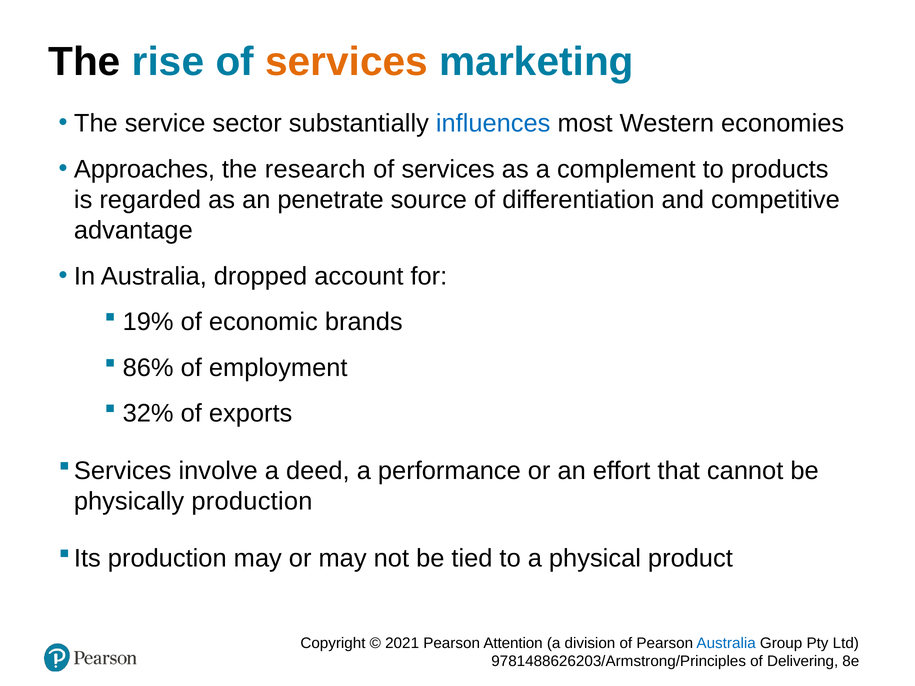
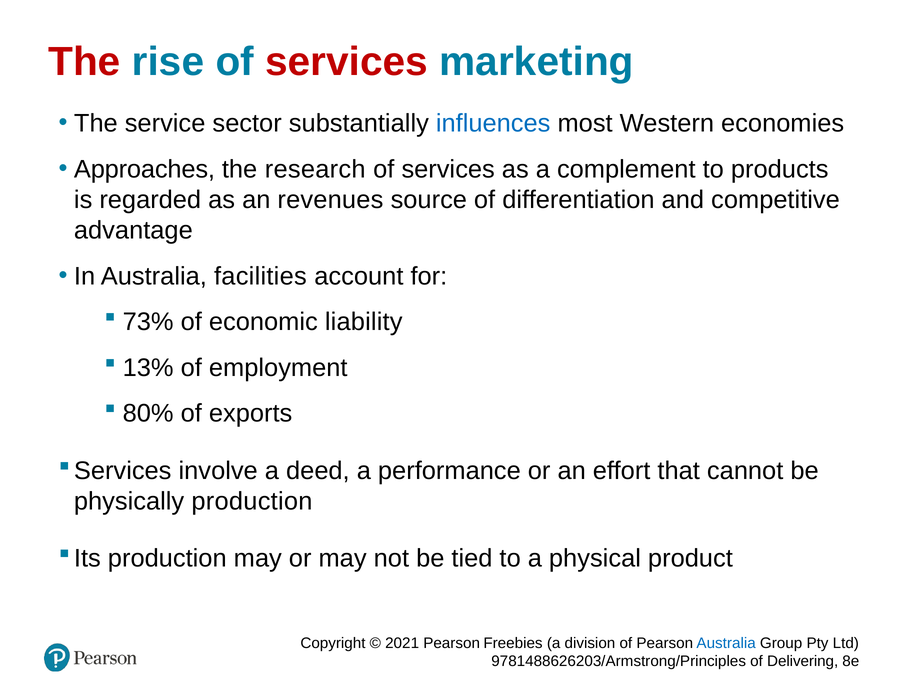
The colour: black -> red (84, 62)
services colour: orange -> red (347, 62)
penetrate: penetrate -> revenues (330, 200)
dropped: dropped -> facilities (260, 276)
19%: 19% -> 73% (148, 322)
brands: brands -> liability (364, 322)
86%: 86% -> 13% (148, 368)
32%: 32% -> 80% (148, 414)
Attention: Attention -> Freebies (513, 643)
